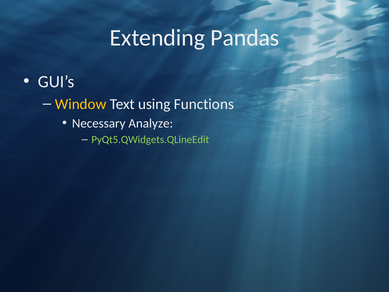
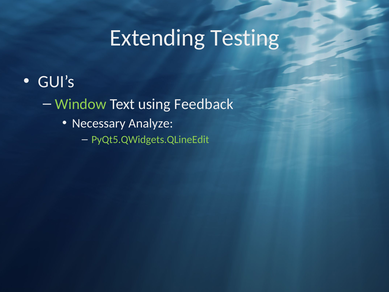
Pandas: Pandas -> Testing (245, 38)
Window colour: yellow -> light green (81, 104)
Functions: Functions -> Feedback (204, 104)
